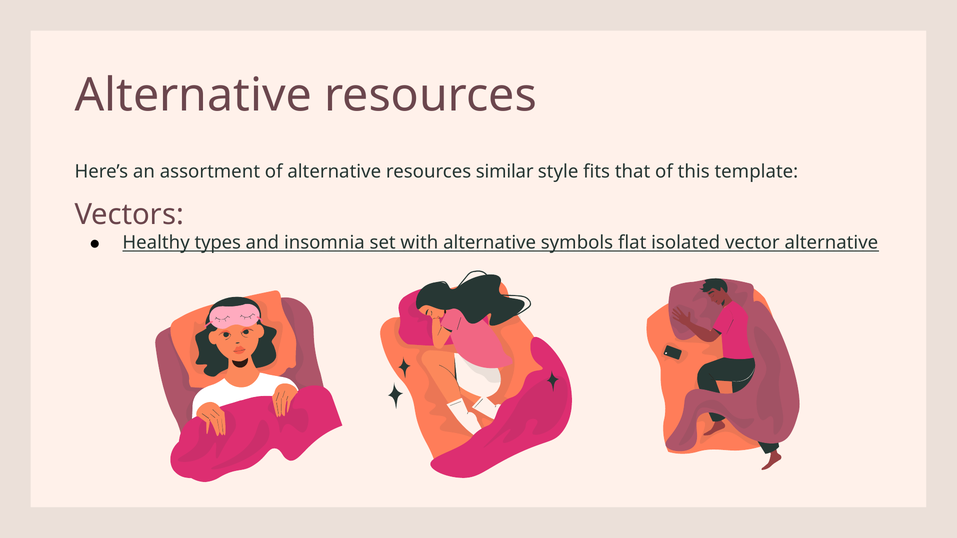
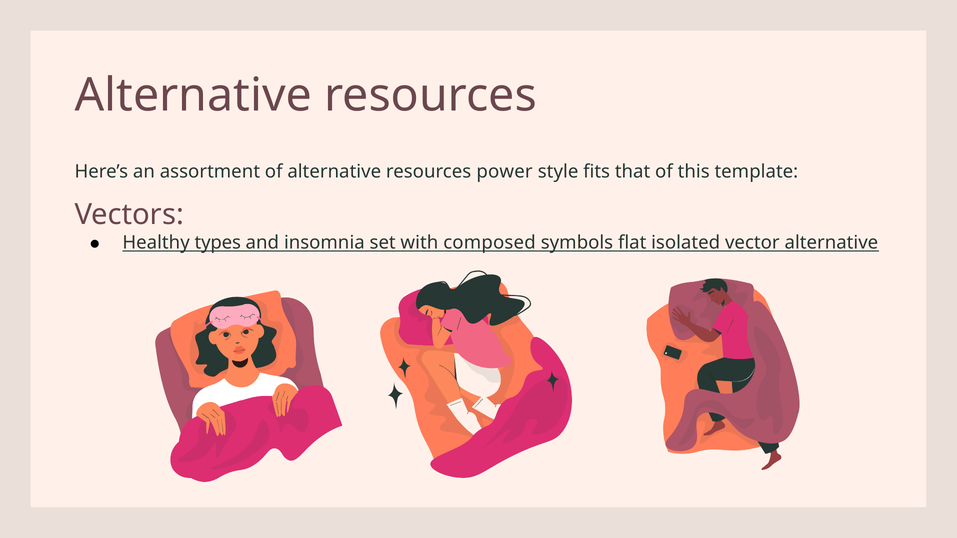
similar: similar -> power (505, 172)
with alternative: alternative -> composed (489, 243)
